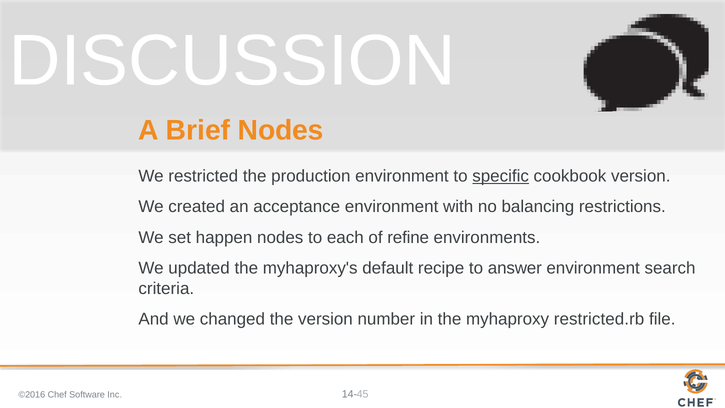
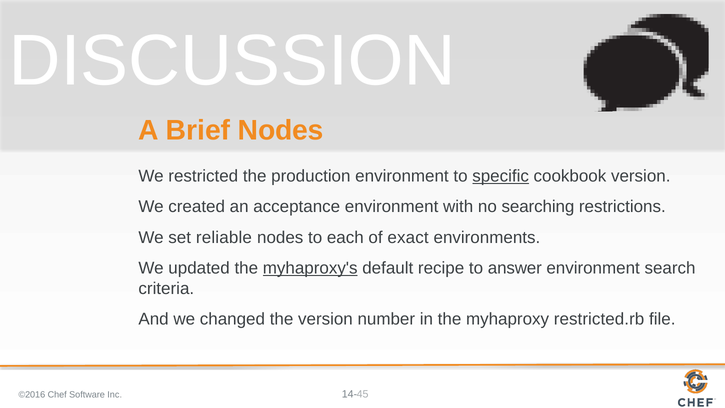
balancing: balancing -> searching (538, 207)
happen: happen -> reliable (224, 237)
refine: refine -> exact (408, 237)
myhaproxy's underline: none -> present (310, 268)
